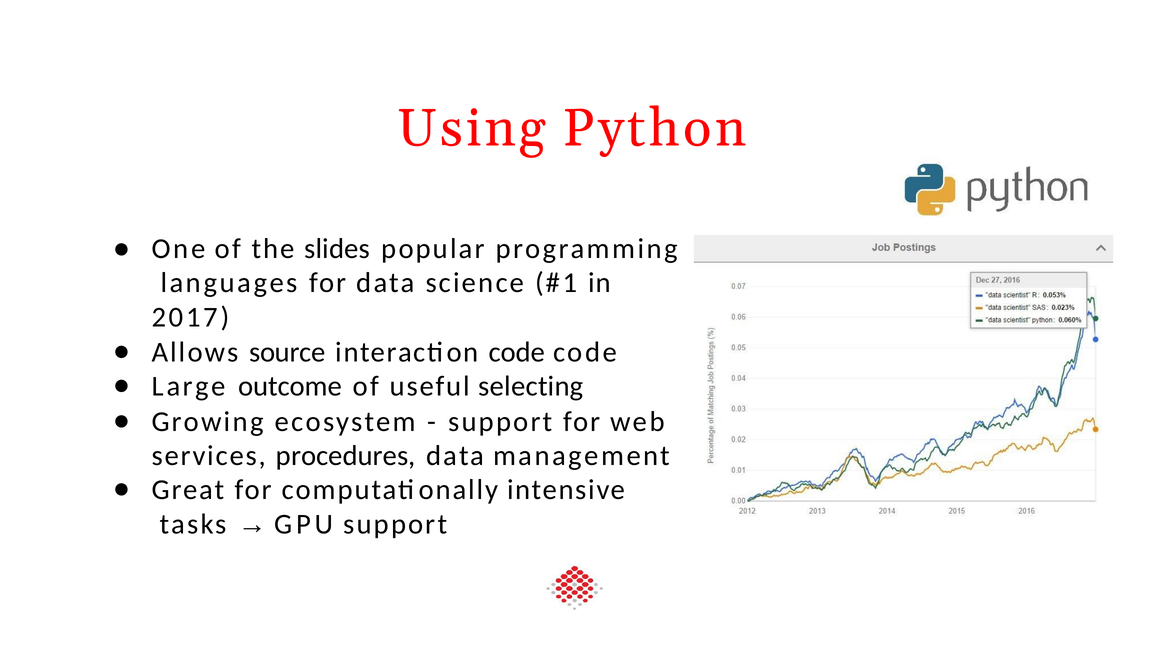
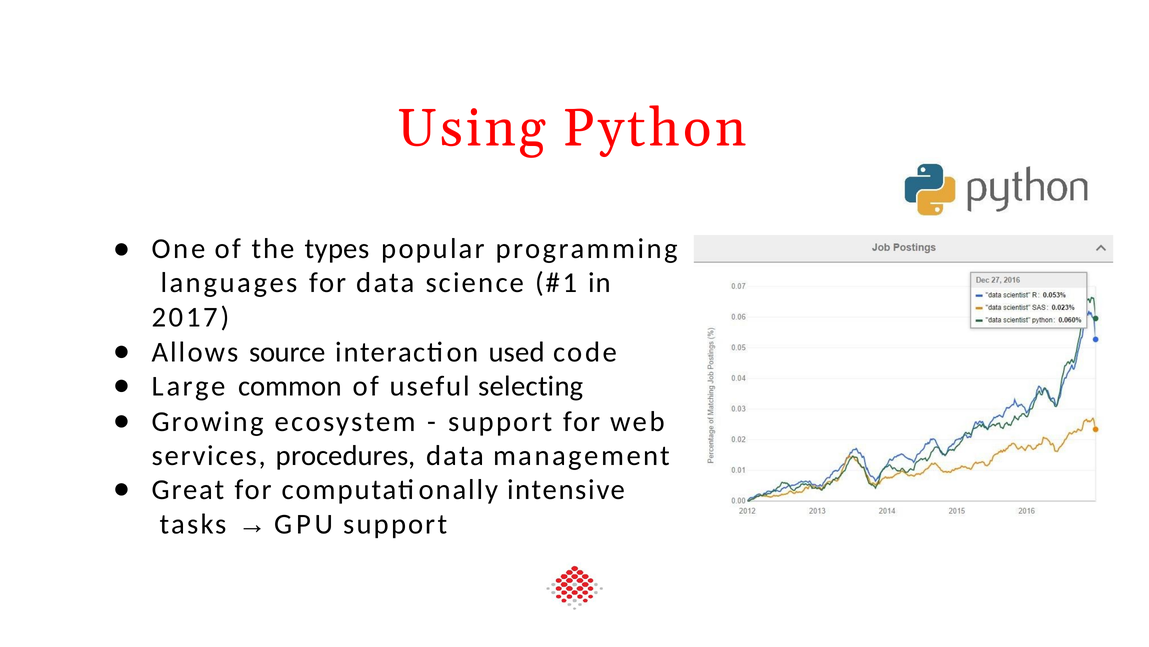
slides: slides -> types (337, 249)
interaction code: code -> used (517, 352)
outcome: outcome -> common (290, 386)
